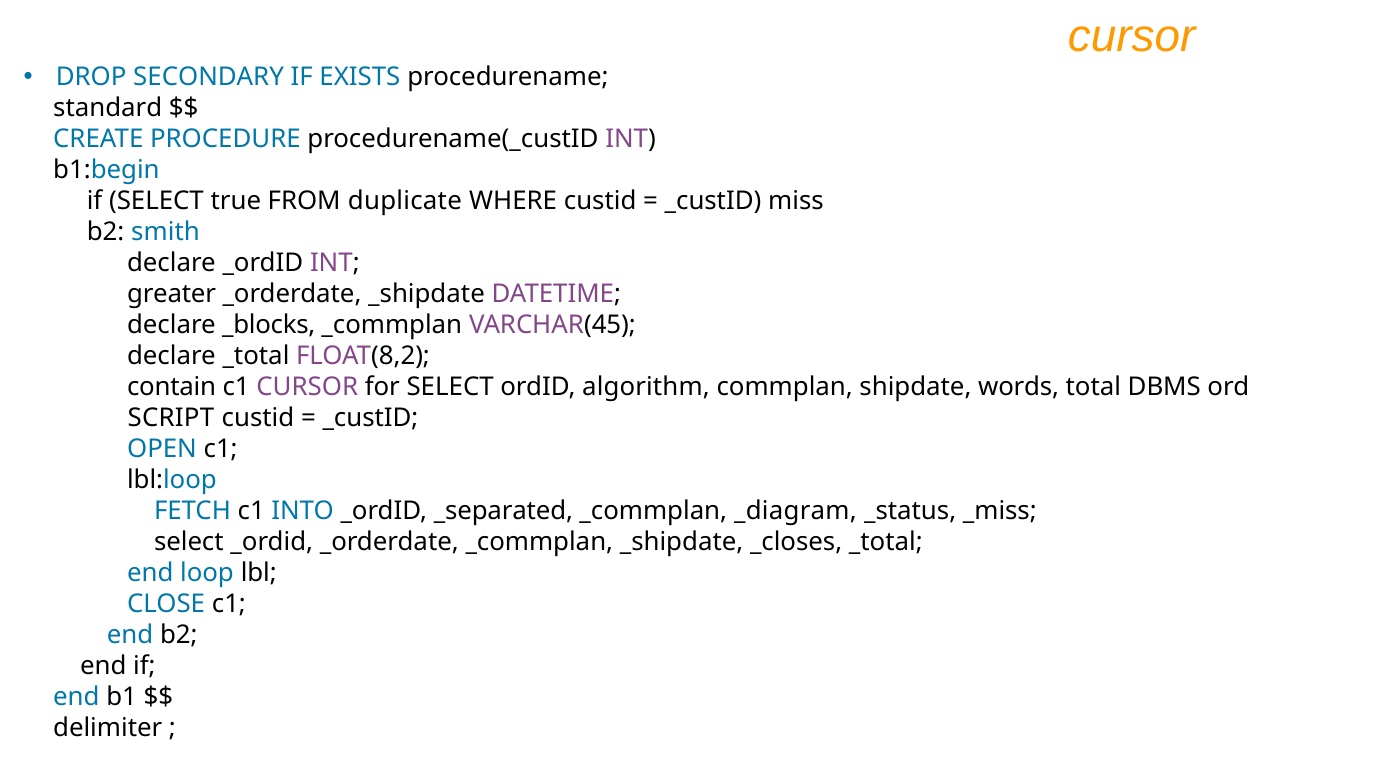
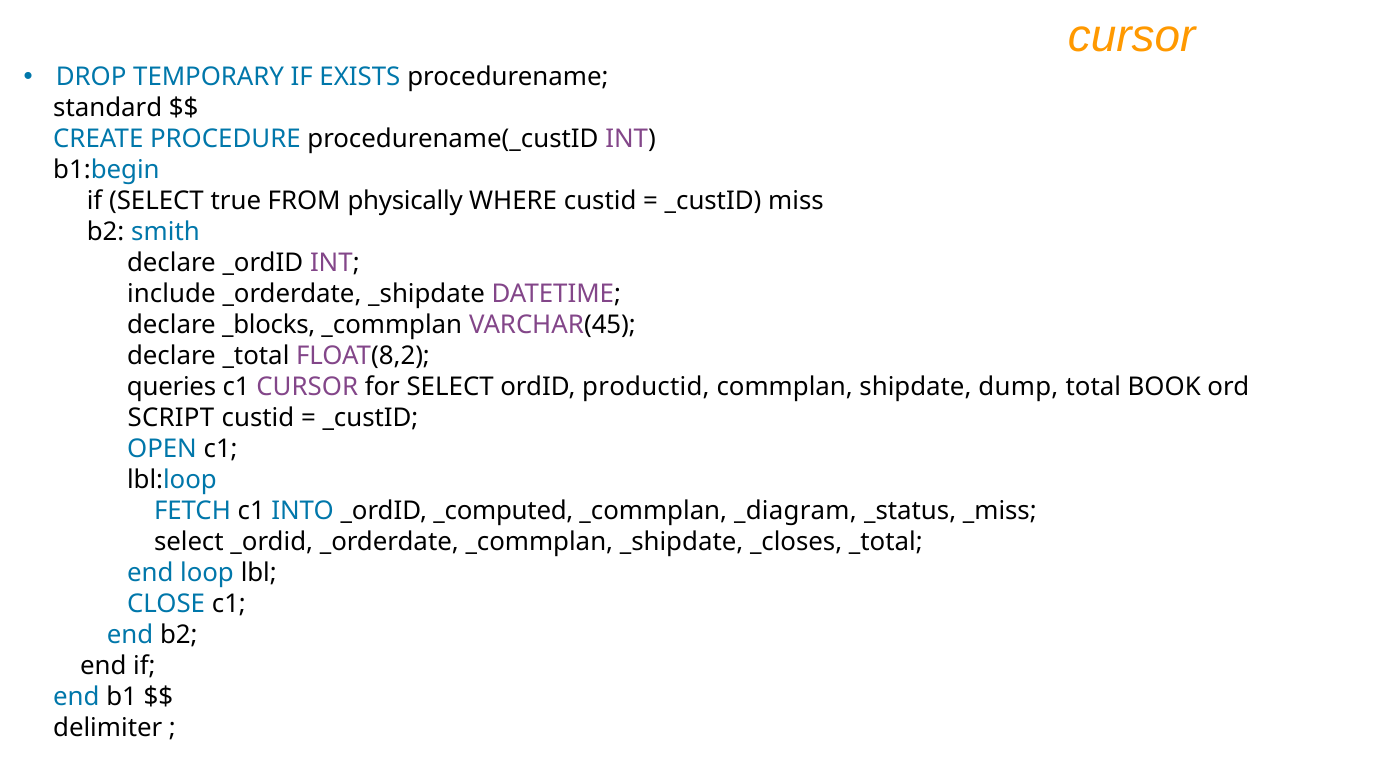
SECONDARY: SECONDARY -> TEMPORARY (209, 77)
duplicate: duplicate -> physically (405, 201)
greater: greater -> include (171, 294)
contain: contain -> queries (172, 387)
algorithm: algorithm -> productid (646, 387)
words: words -> dump (1018, 387)
DBMS: DBMS -> BOOK (1164, 387)
_separated: _separated -> _computed (503, 511)
